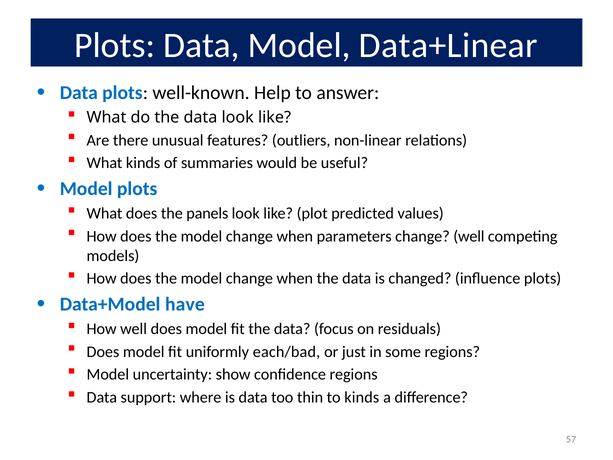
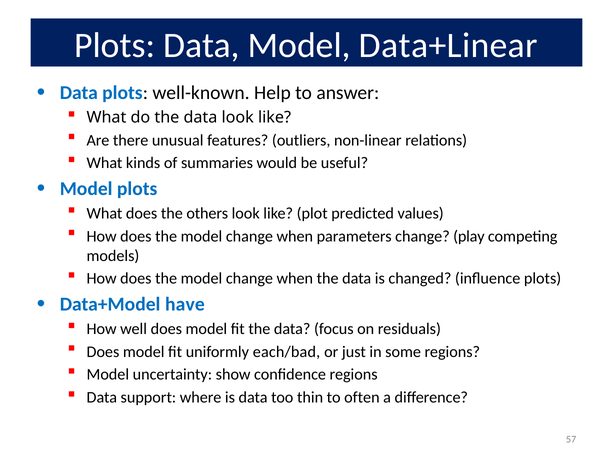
panels: panels -> others (207, 213)
change well: well -> play (469, 236)
to kinds: kinds -> often (362, 397)
